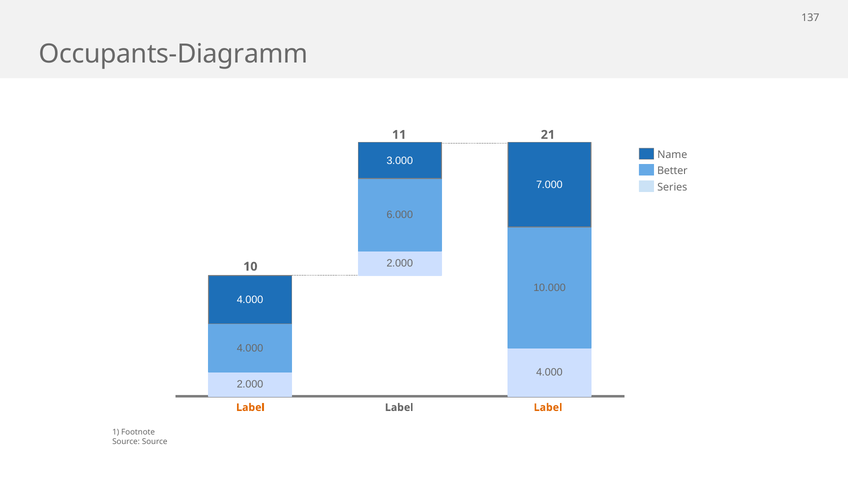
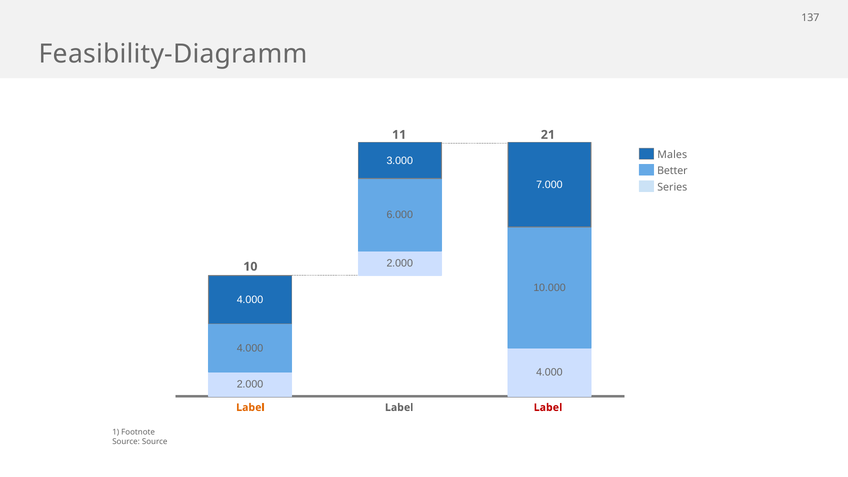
Occupants-Diagramm: Occupants-Diagramm -> Feasibility-Diagramm (173, 54)
Name: Name -> Males (672, 155)
Label colour: orange -> red (548, 408)
